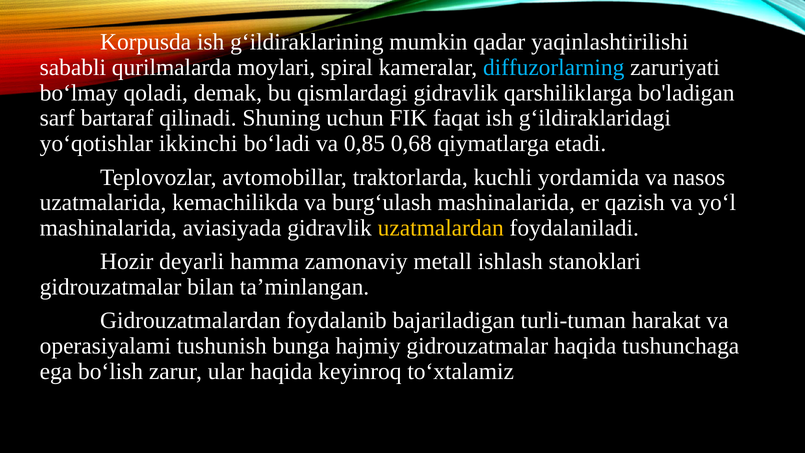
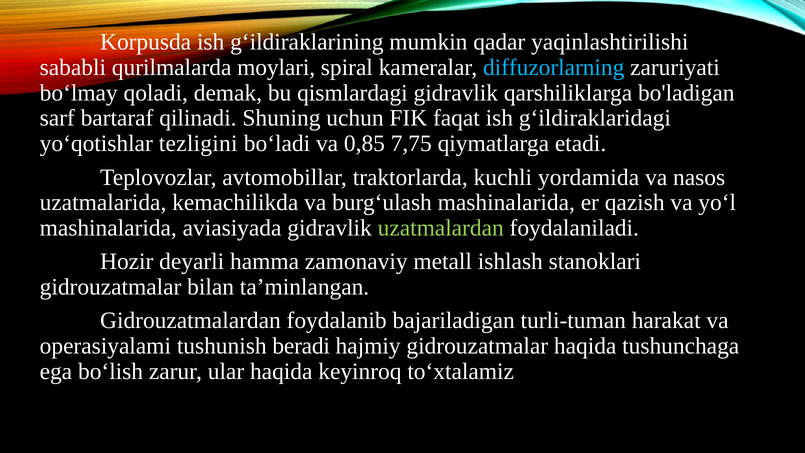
ikkinchi: ikkinchi -> tezligini (198, 143)
0,68: 0,68 -> 7,75 (411, 143)
uzatmalardan colour: yellow -> light green (441, 228)
bunga: bunga -> beradi (301, 346)
